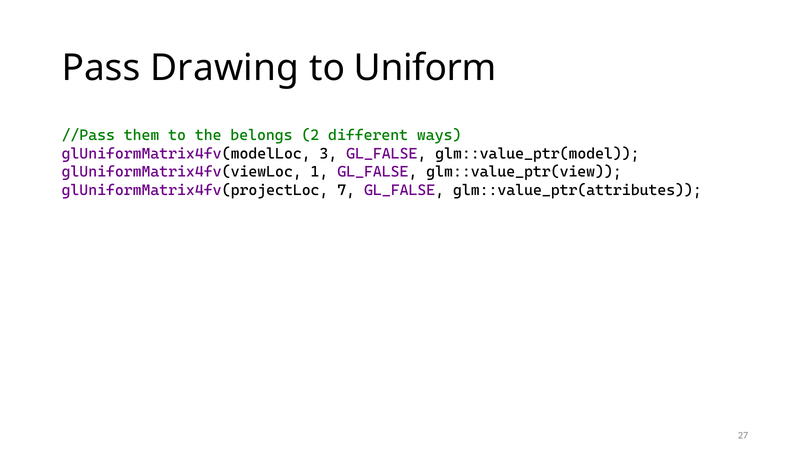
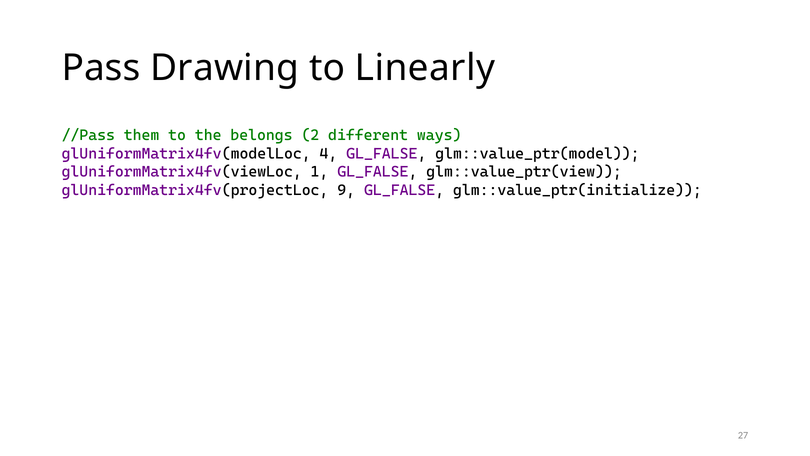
Uniform: Uniform -> Linearly (425, 68)
3: 3 -> 4 (328, 153)
7: 7 -> 9 (346, 190)
glm::value_ptr(attributes: glm::value_ptr(attributes -> glm::value_ptr(initialize (577, 190)
